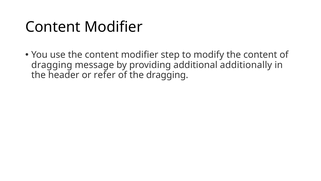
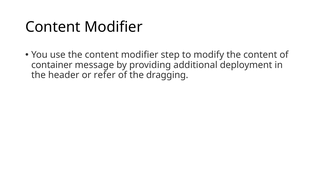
dragging: dragging -> container (52, 65)
additionally: additionally -> deployment (246, 65)
